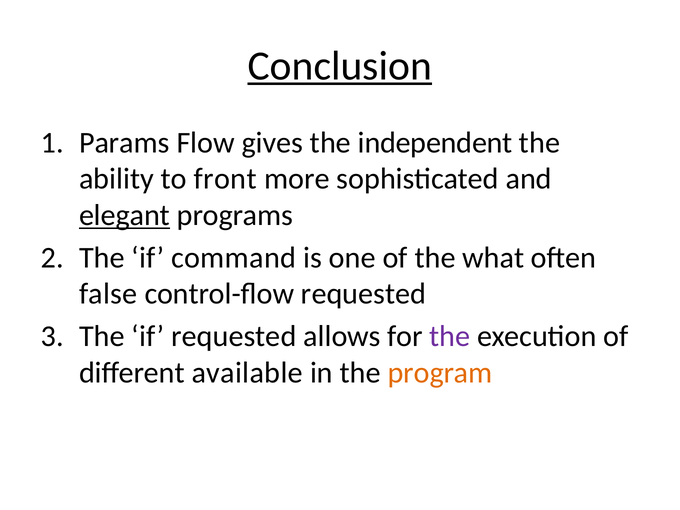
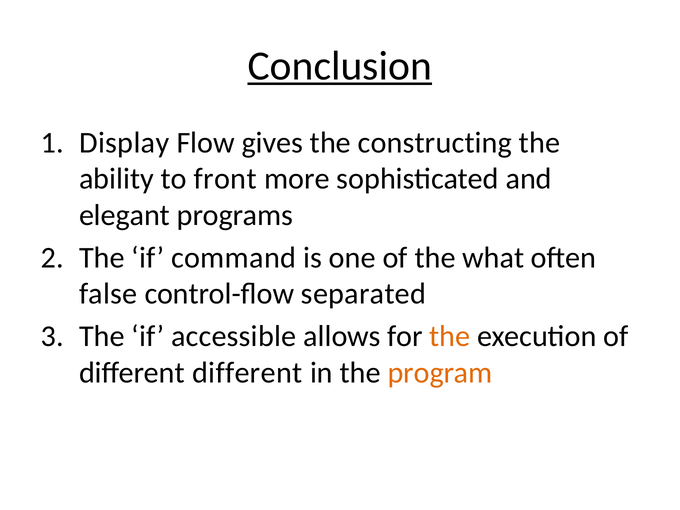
Params: Params -> Display (124, 143)
independent: independent -> constructing (435, 143)
elegant underline: present -> none (125, 215)
control-flow requested: requested -> separated (363, 294)
if requested: requested -> accessible (234, 336)
the colour: purple -> orange (450, 336)
different available: available -> different (247, 373)
